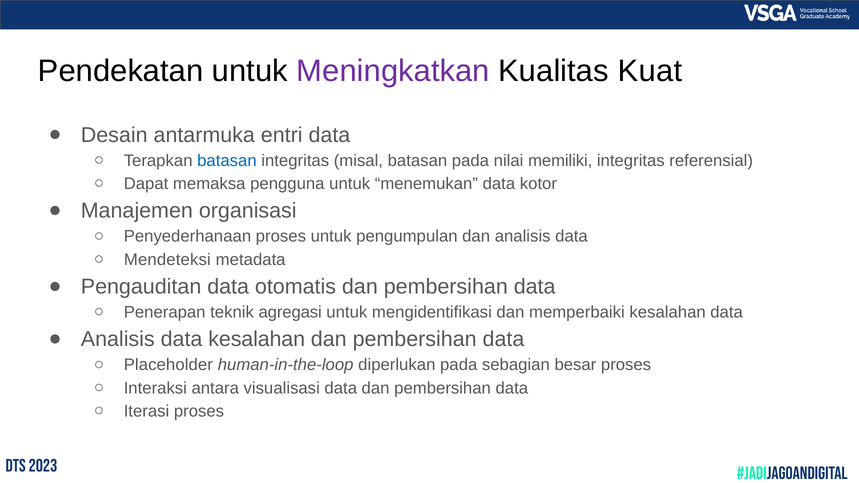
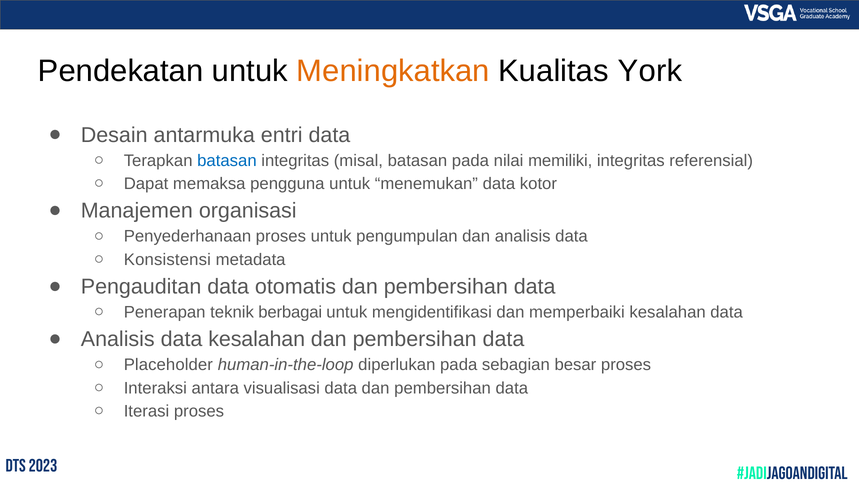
Meningkatkan colour: purple -> orange (393, 71)
Kuat: Kuat -> York (650, 71)
Mendeteksi: Mendeteksi -> Konsistensi (167, 260)
agregasi: agregasi -> berbagai (290, 312)
